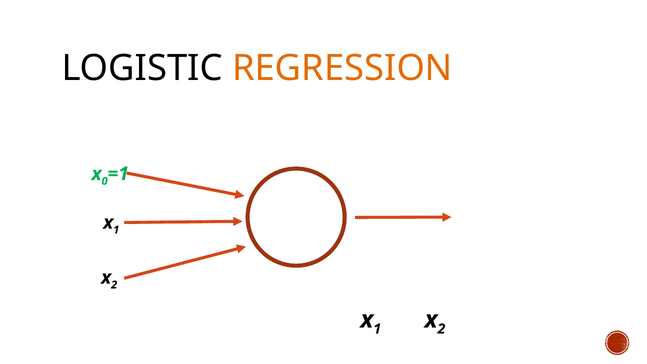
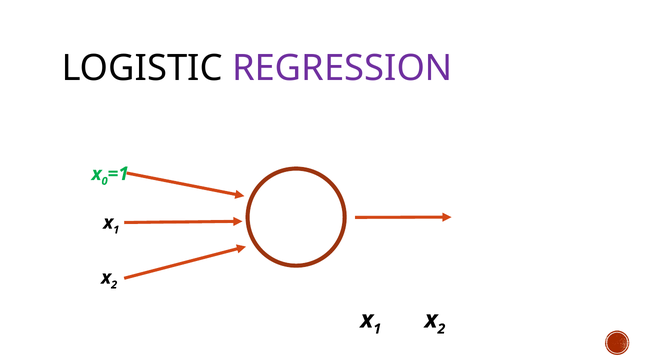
REGRESSION colour: orange -> purple (342, 68)
